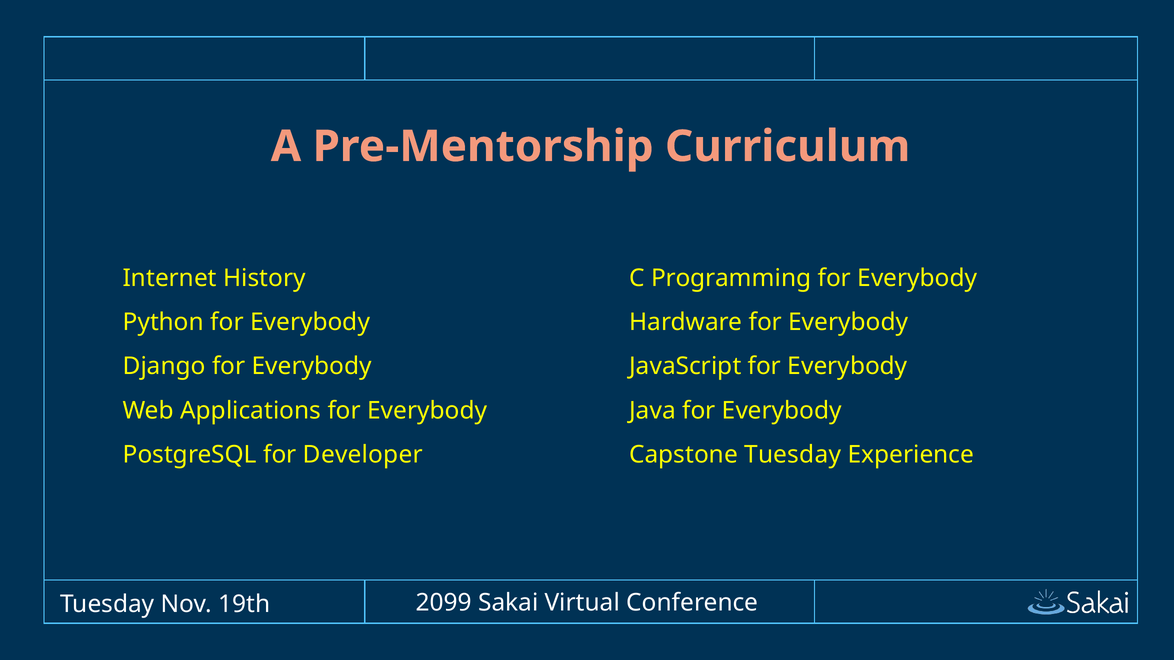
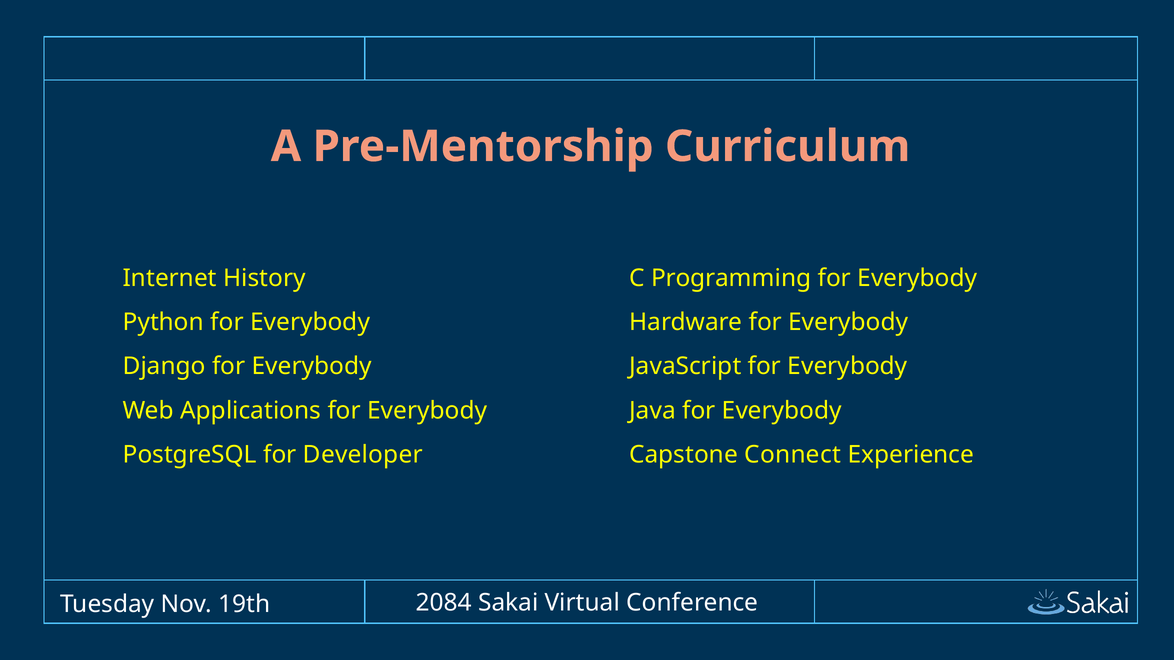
Capstone Tuesday: Tuesday -> Connect (793, 455)
2099: 2099 -> 2084 (444, 603)
